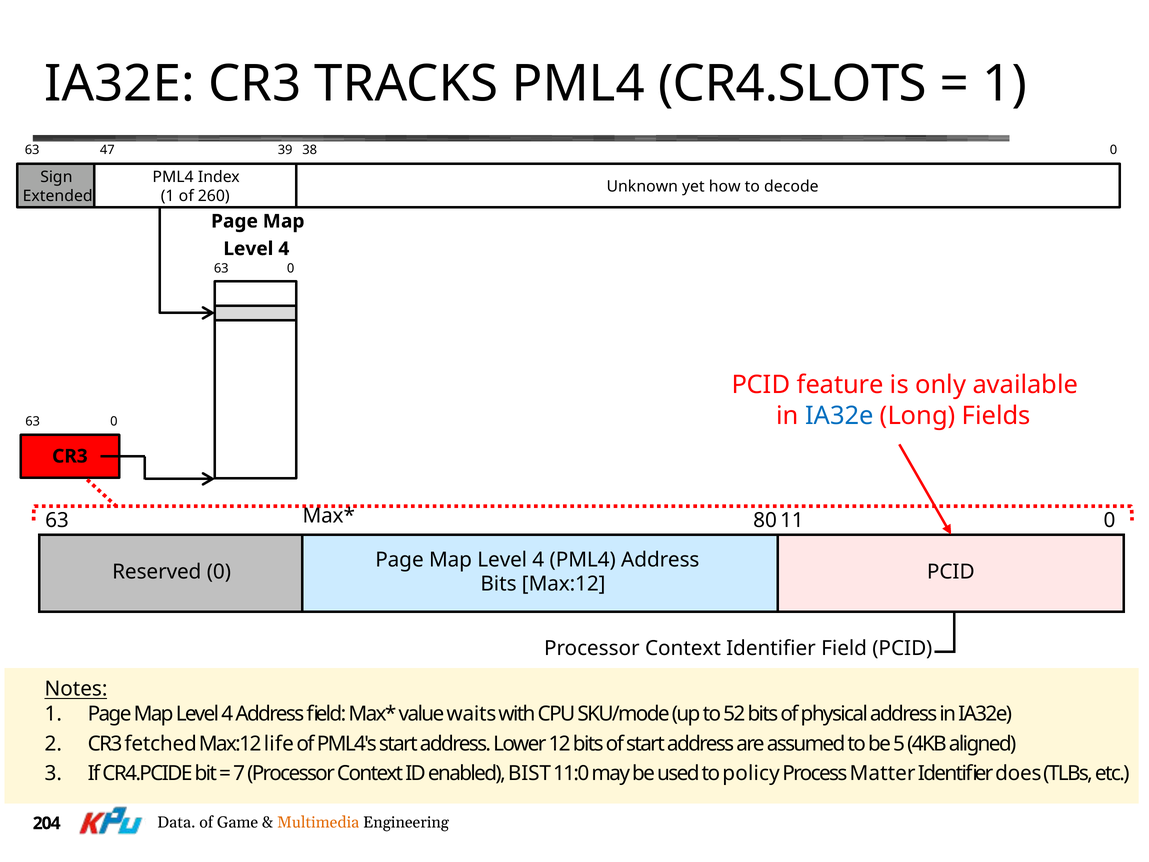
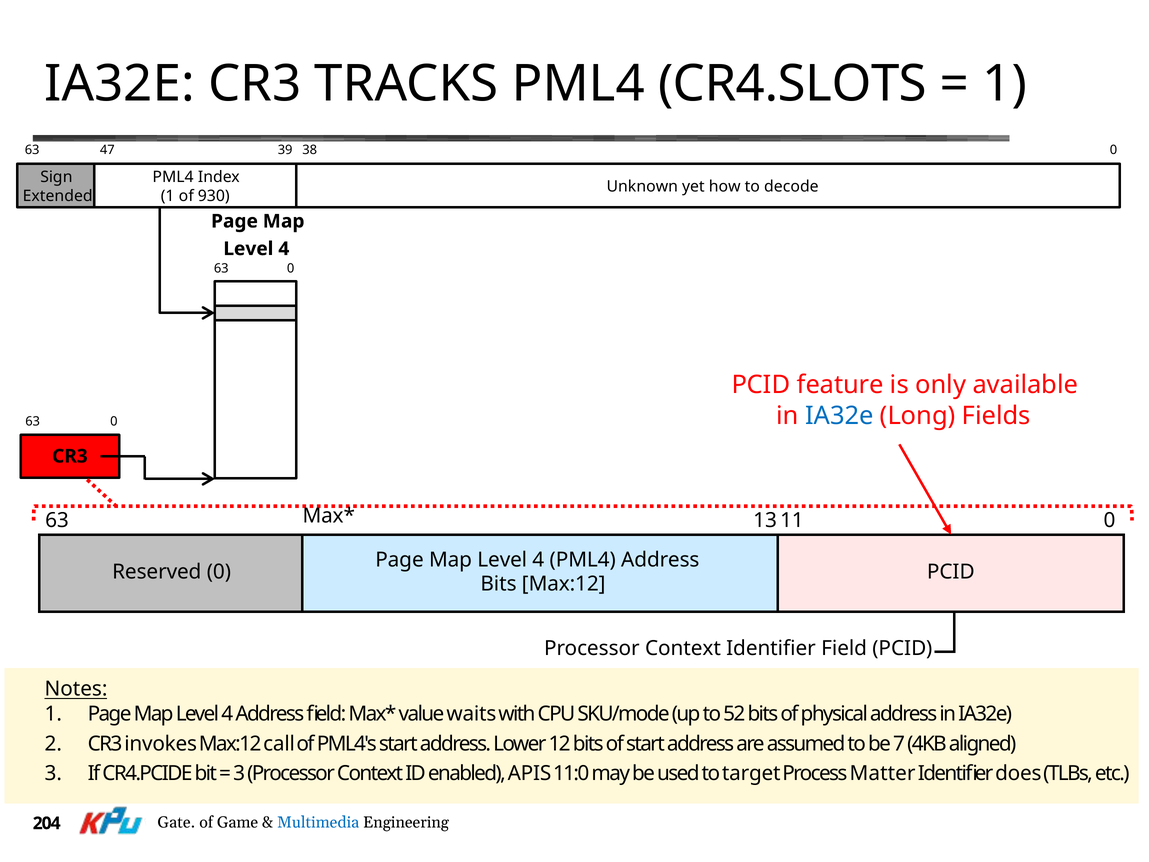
260: 260 -> 930 (214, 196)
80: 80 -> 13 (765, 520)
fetched: fetched -> invokes (161, 743)
life: life -> call (279, 743)
5: 5 -> 7 (899, 743)
7: 7 -> 3 (239, 773)
BIST: BIST -> APIS (529, 773)
policy: policy -> target (751, 773)
Data: Data -> Gate (176, 822)
Multimedia colour: orange -> blue (318, 822)
